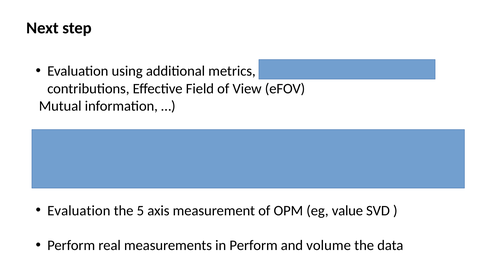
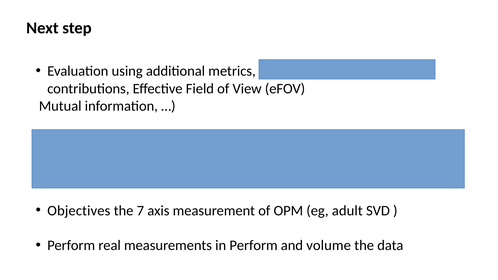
Evaluation: Evaluation -> Objectives (79, 211)
5: 5 -> 7 (140, 211)
eg value: value -> adult (347, 211)
